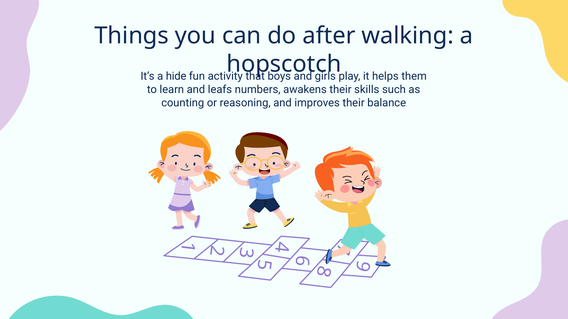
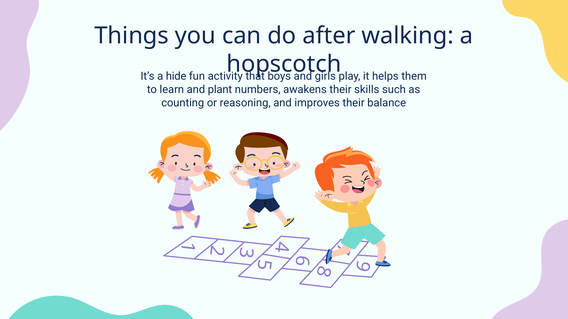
leafs: leafs -> plant (220, 90)
